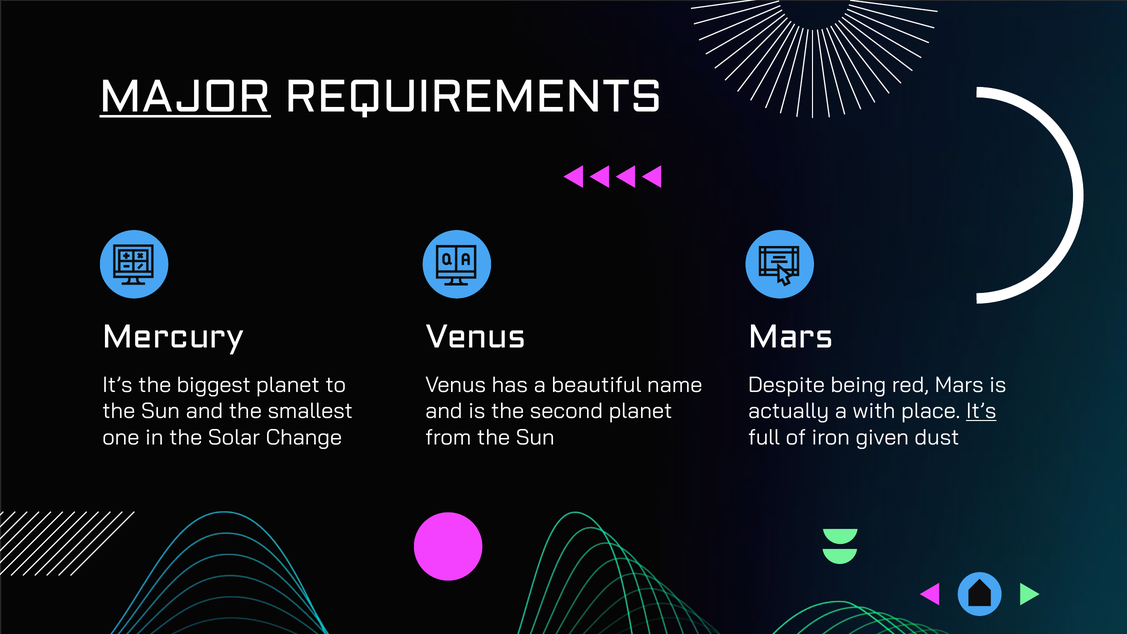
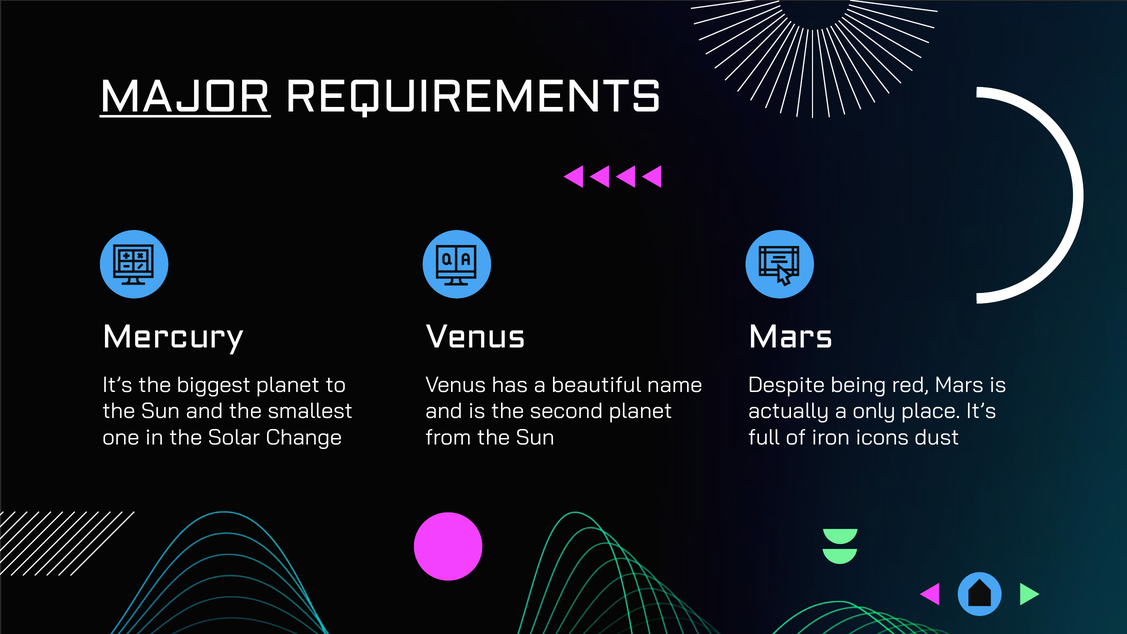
with: with -> only (874, 411)
It’s underline: present -> none (981, 411)
given: given -> icons (882, 437)
